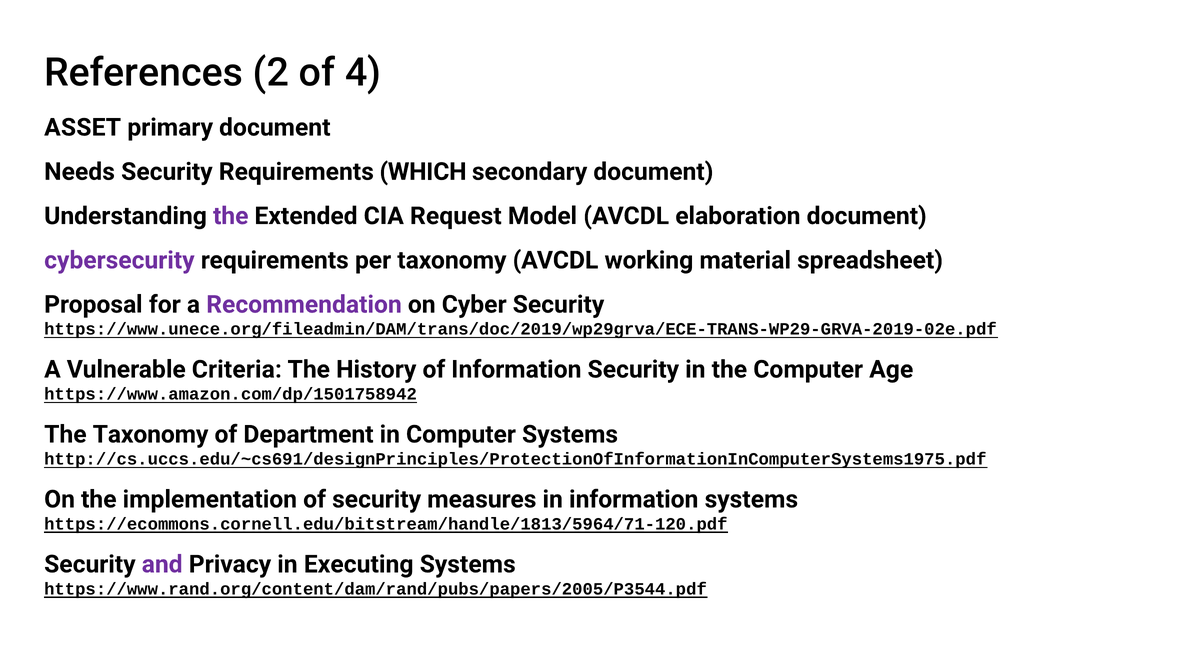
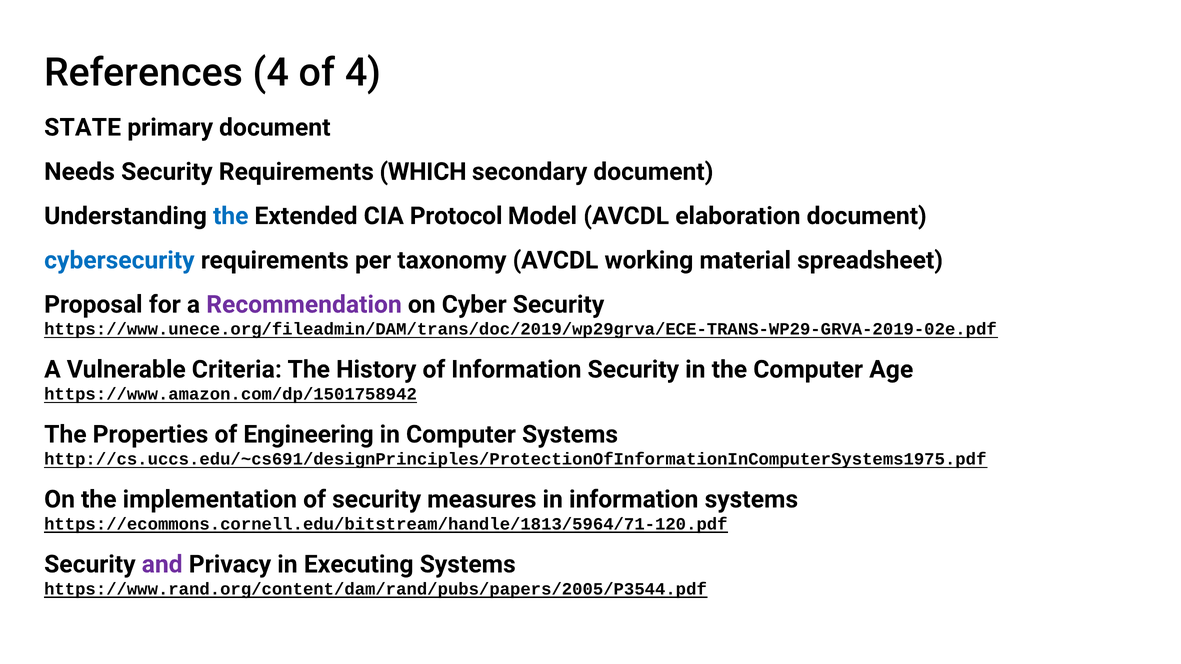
References 2: 2 -> 4 (271, 73)
ASSET: ASSET -> STATE (83, 128)
the colour: purple -> blue (231, 216)
Request: Request -> Protocol (456, 216)
cybersecurity colour: purple -> blue (119, 260)
The Taxonomy: Taxonomy -> Properties (150, 435)
Department: Department -> Engineering (309, 435)
